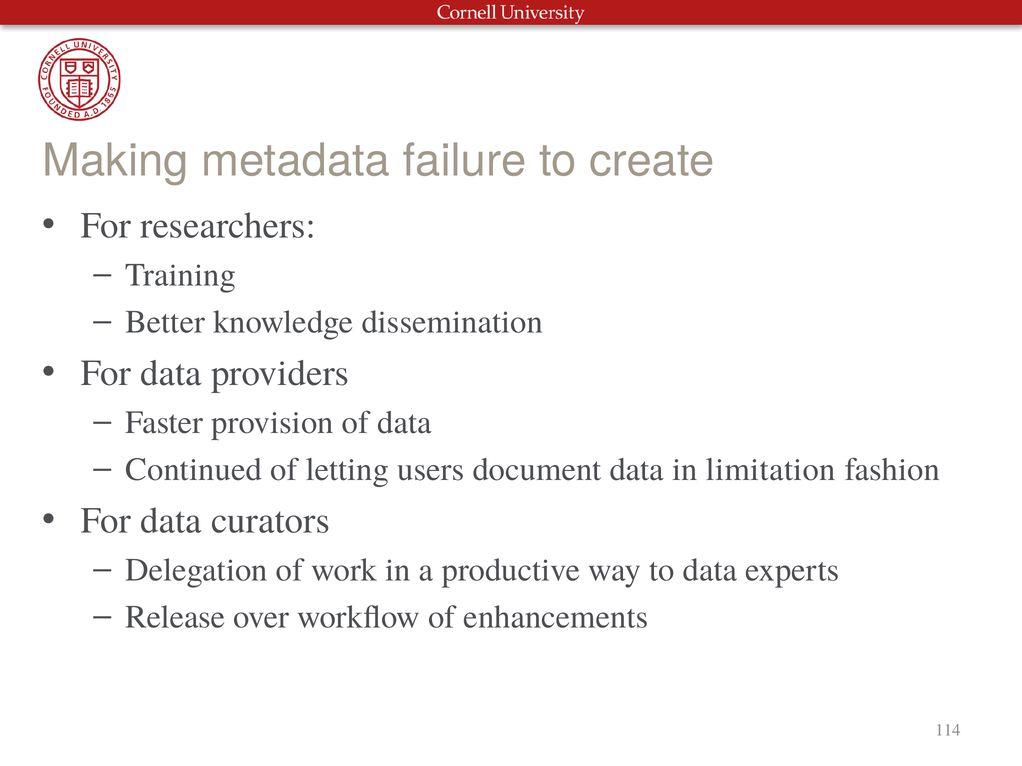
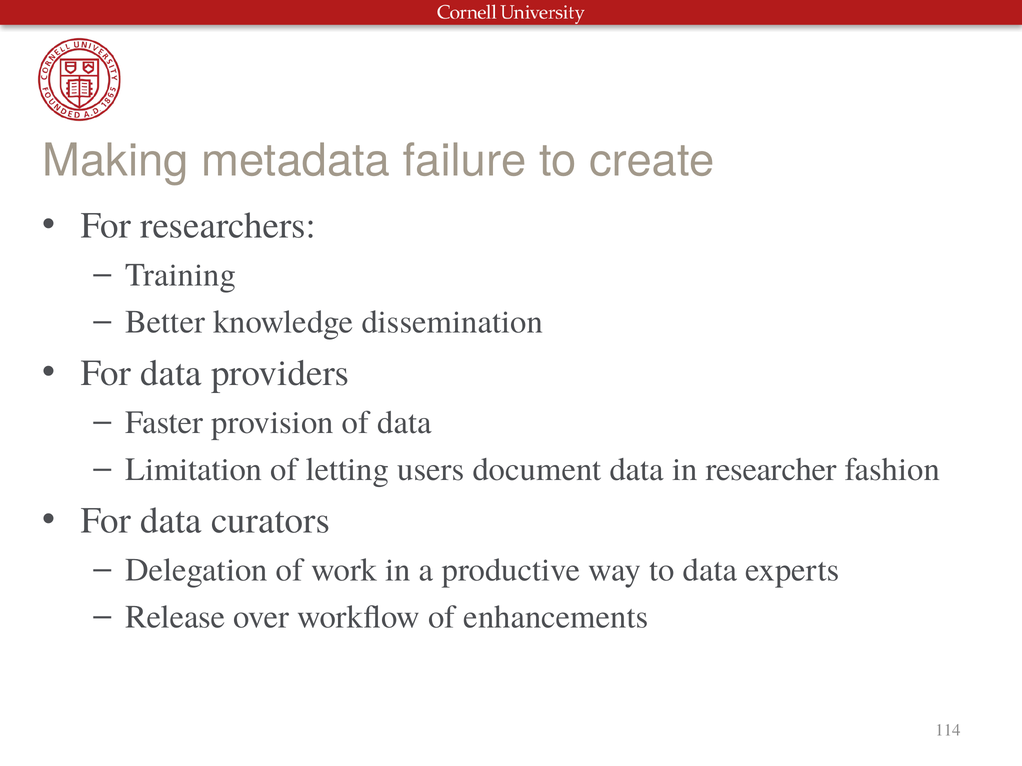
Continued: Continued -> Limitation (194, 470)
limitation: limitation -> researcher (771, 470)
